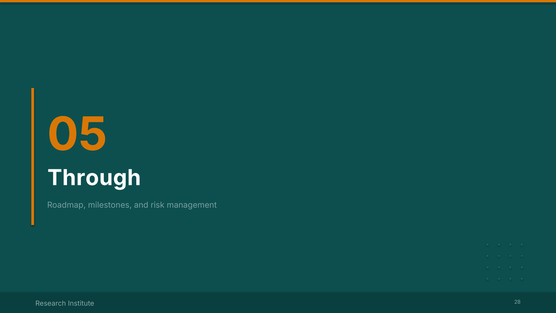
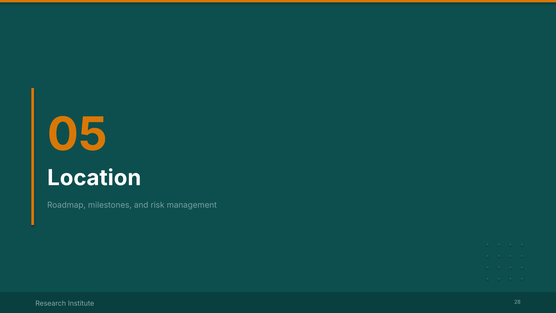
Through: Through -> Location (94, 178)
